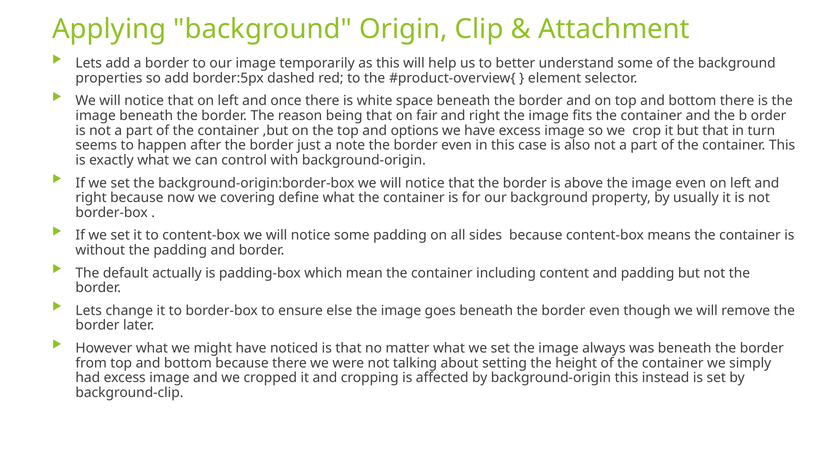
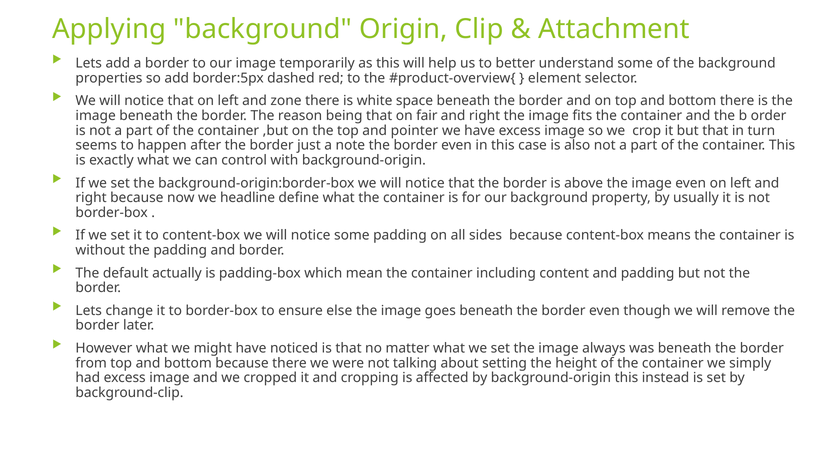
once: once -> zone (286, 101)
options: options -> pointer (415, 130)
covering: covering -> headline (248, 198)
